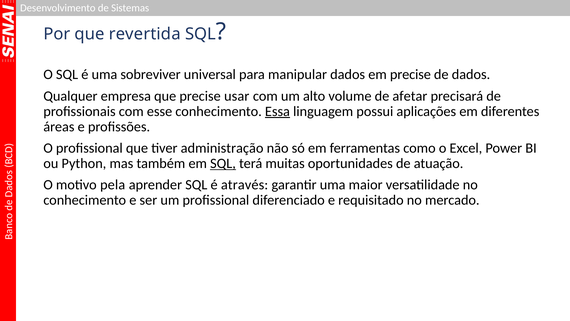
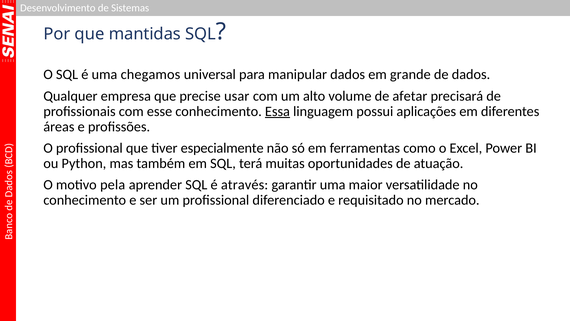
revertida: revertida -> mantidas (145, 34)
sobreviver: sobreviver -> chegamos (150, 75)
em precise: precise -> grande (410, 75)
administração: administração -> especialmente (222, 148)
SQL underline: present -> none (223, 163)
